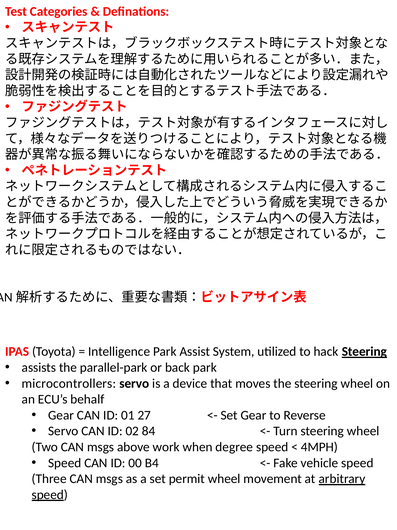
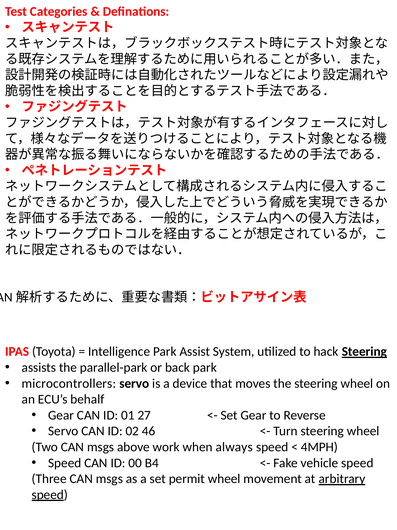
84: 84 -> 46 (149, 431)
degree: degree -> always (234, 446)
